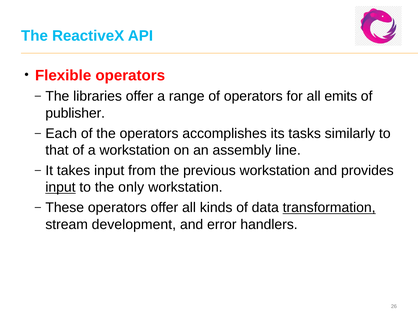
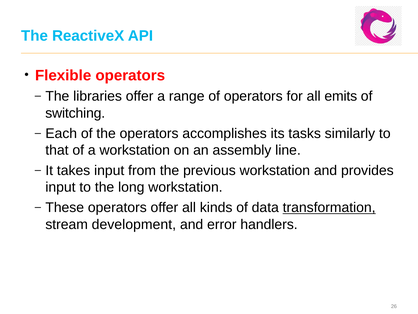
publisher: publisher -> switching (75, 113)
input underline: present -> none (60, 187)
only: only -> long (131, 187)
